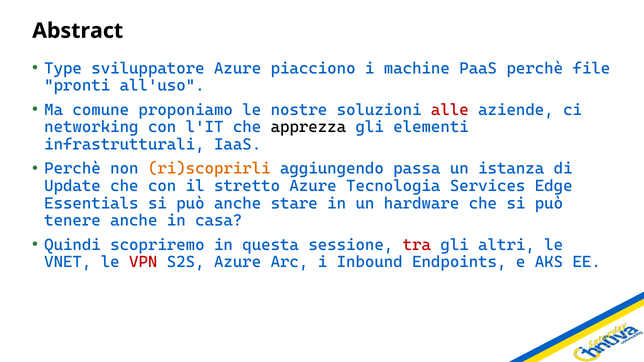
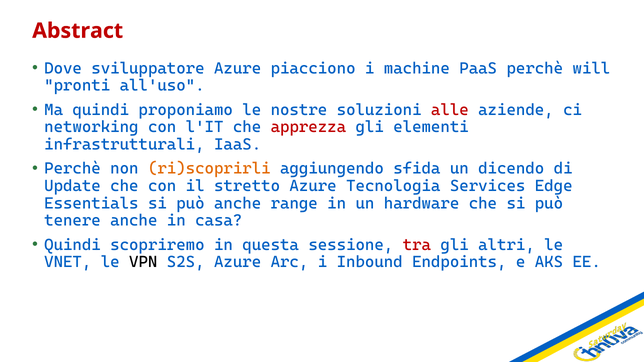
Abstract colour: black -> red (78, 31)
Type: Type -> Dove (63, 68)
file: file -> will (591, 68)
Ma comune: comune -> quindi (101, 110)
apprezza colour: black -> red (308, 127)
passa: passa -> sfida (417, 169)
istanza: istanza -> dicendo (511, 169)
stare: stare -> range (294, 203)
VPN colour: red -> black (143, 262)
